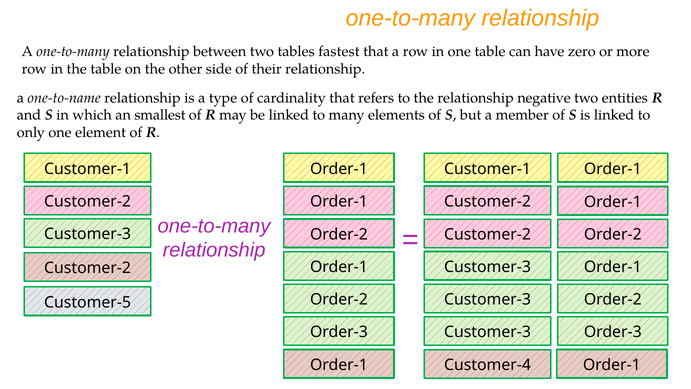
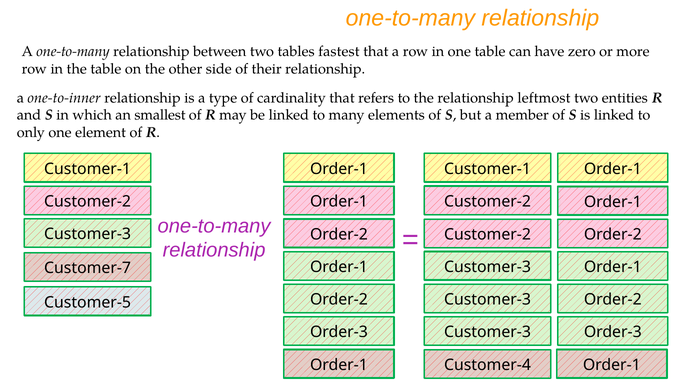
one-to-name: one-to-name -> one-to-inner (64, 98)
negative: negative -> leftmost (544, 98)
Customer-2: Customer-2 -> Customer-7 (88, 268)
